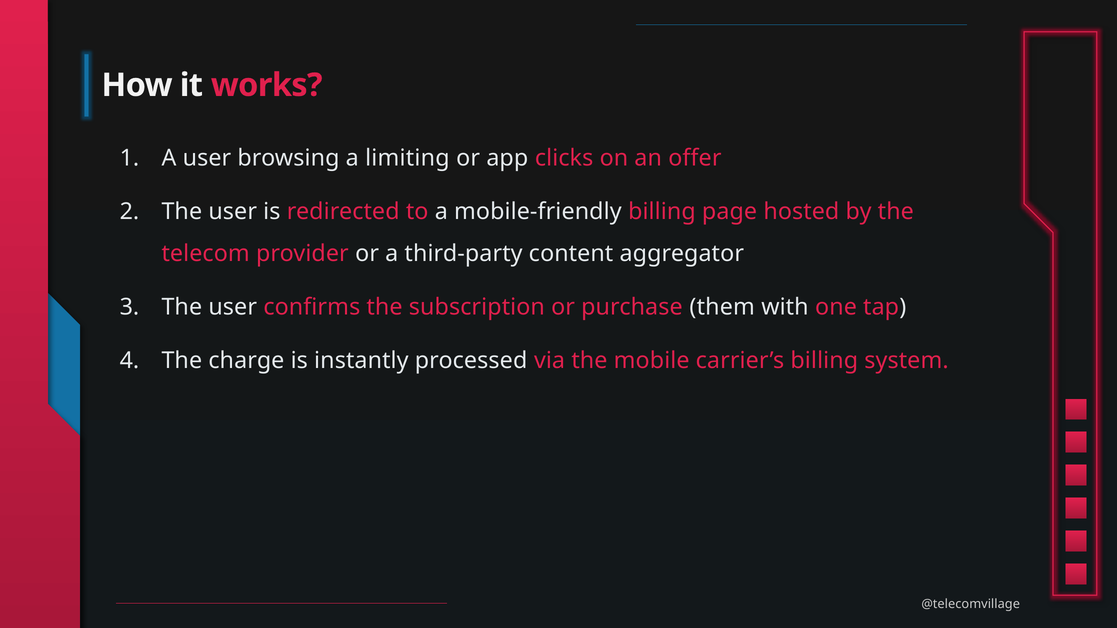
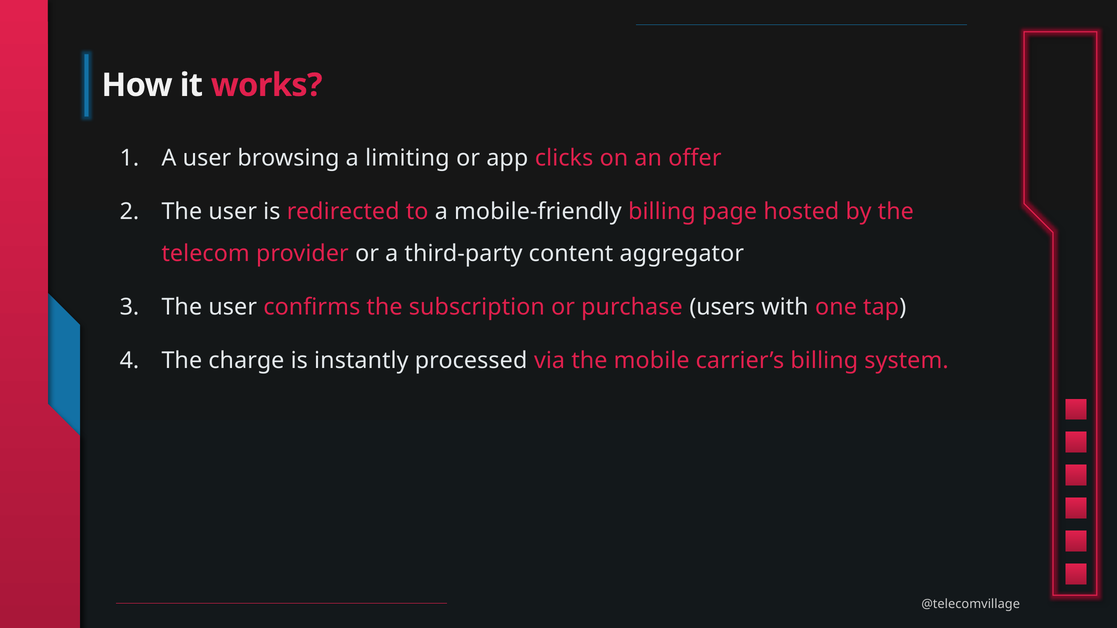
them: them -> users (722, 307)
